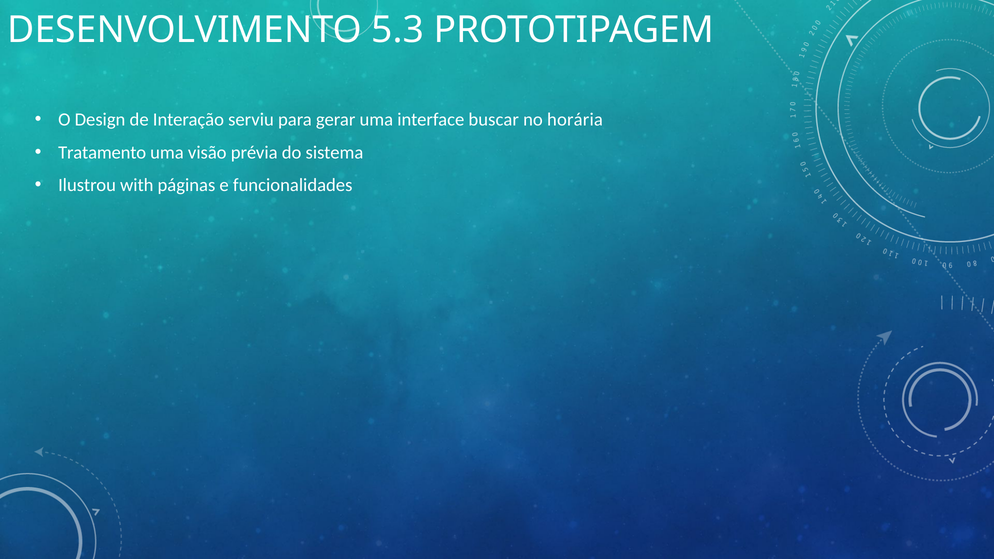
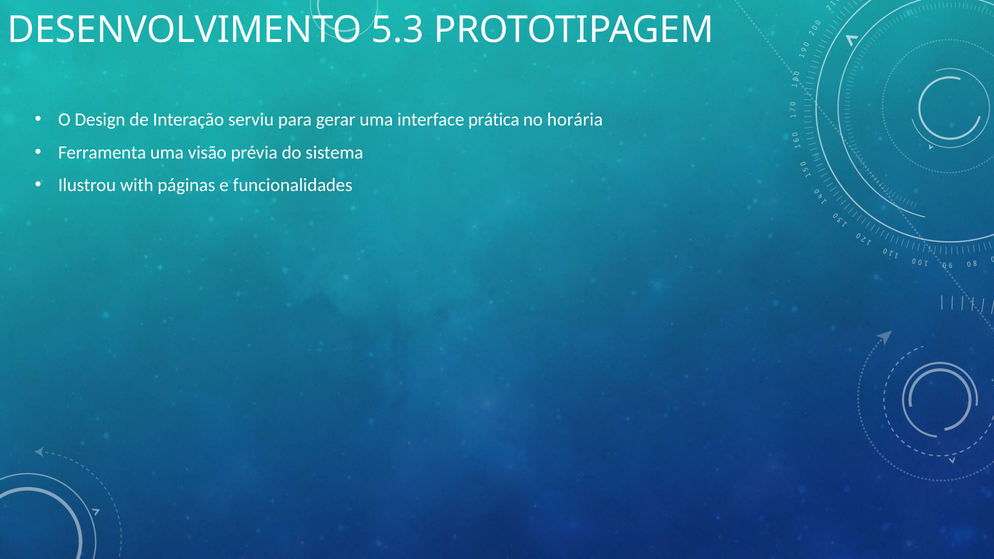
buscar: buscar -> prática (494, 120)
Tratamento: Tratamento -> Ferramenta (102, 152)
